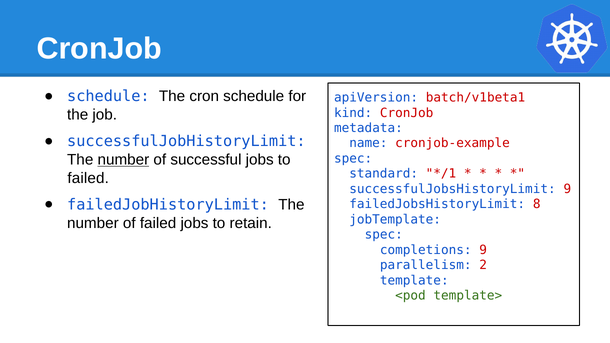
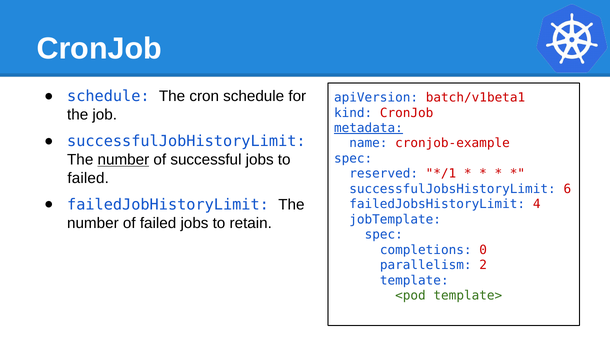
metadata underline: none -> present (368, 128)
standard: standard -> reserved (384, 174)
successfulJobsHistoryLimit 9: 9 -> 6 (567, 189)
8: 8 -> 4 (537, 204)
completions 9: 9 -> 0 (483, 250)
